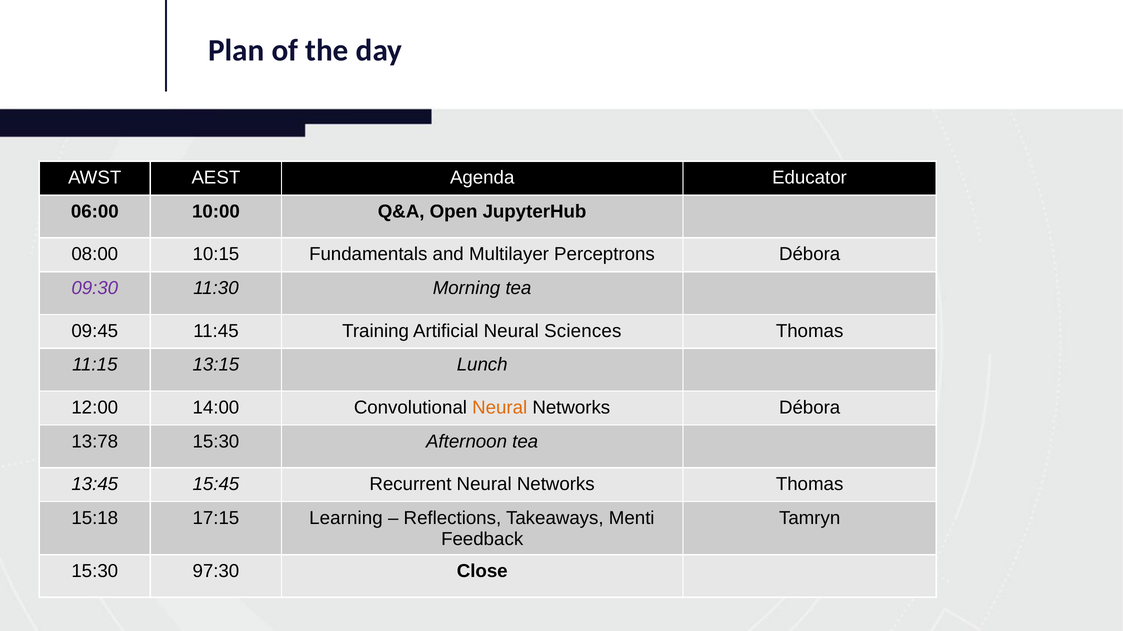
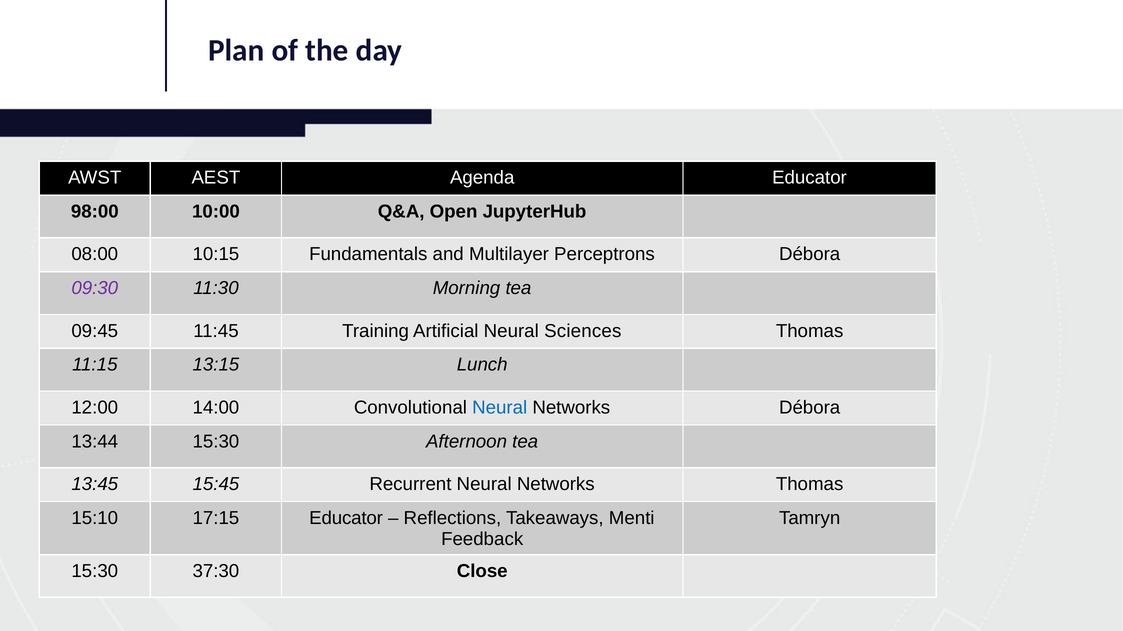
06:00: 06:00 -> 98:00 (95, 212)
Neural colour: orange -> blue (500, 408)
13:78: 13:78 -> 13:44 (95, 442)
15:18: 15:18 -> 15:10 (95, 519)
17:15 Learning: Learning -> Educator (346, 519)
97:30: 97:30 -> 37:30 (216, 572)
